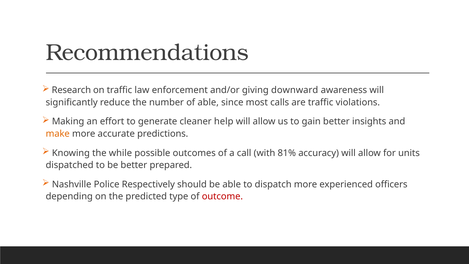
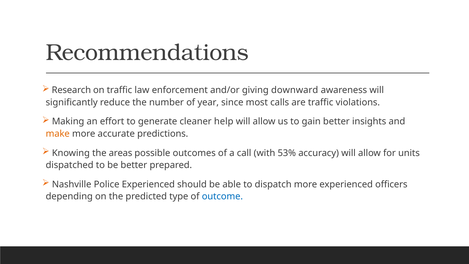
of able: able -> year (208, 102)
while: while -> areas (121, 153)
81%: 81% -> 53% (287, 153)
Police Respectively: Respectively -> Experienced (148, 184)
outcome colour: red -> blue (222, 196)
